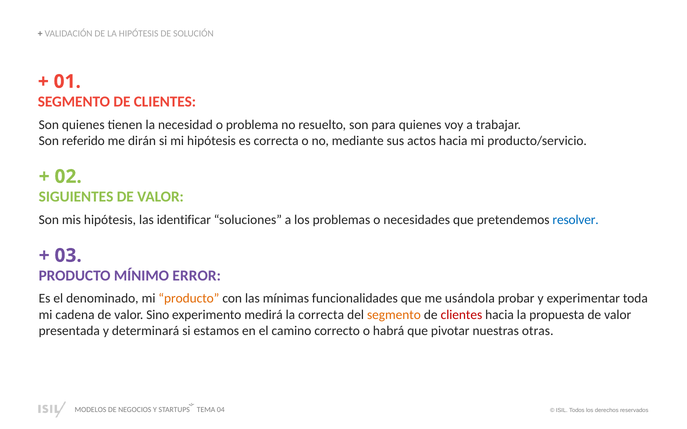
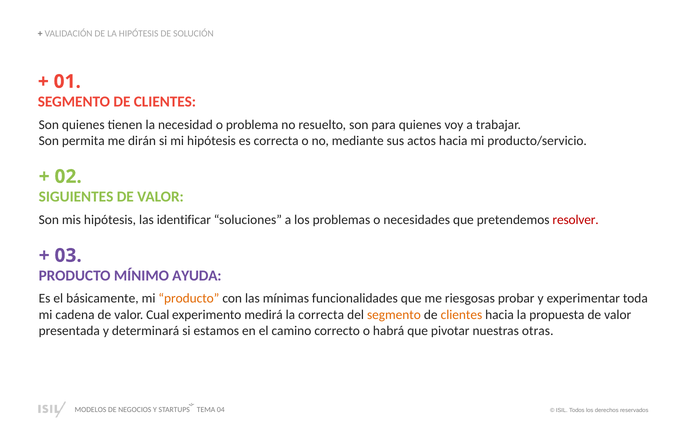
referido: referido -> permita (83, 141)
resolver colour: blue -> red (576, 220)
ERROR: ERROR -> AYUDA (197, 276)
denominado: denominado -> básicamente (102, 299)
usándola: usándola -> riesgosas (470, 299)
Sino: Sino -> Cual (158, 315)
clientes colour: red -> orange (461, 315)
